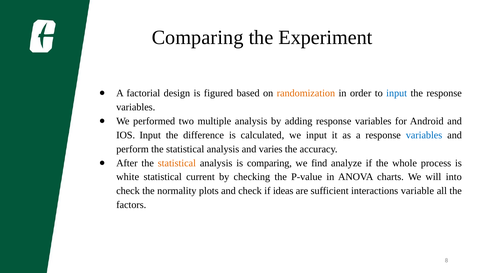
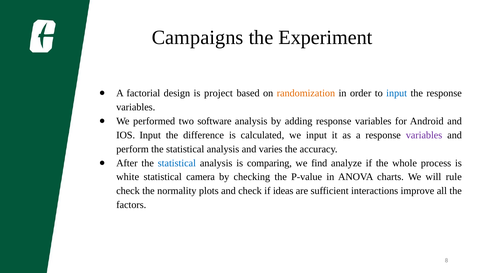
Comparing: Comparing -> Campaigns (198, 38)
figured: figured -> project (218, 93)
multiple: multiple -> software (214, 121)
variables colour: blue -> purple (424, 135)
statistical colour: orange -> blue (177, 163)
current: current -> camera (200, 177)
into: into -> rule (454, 177)
variable: variable -> improve (417, 191)
